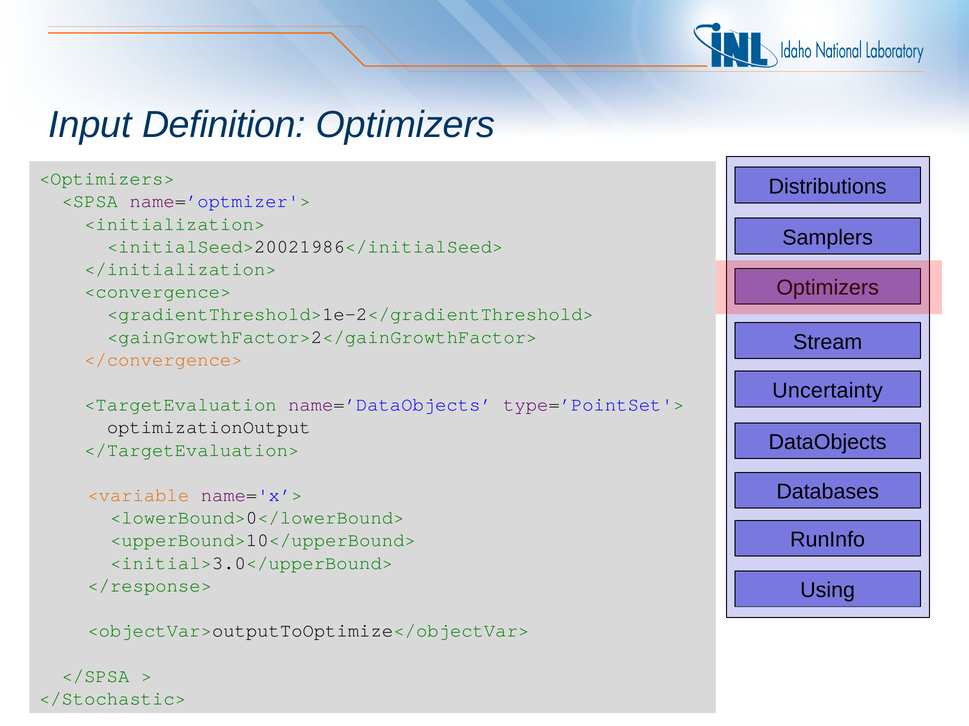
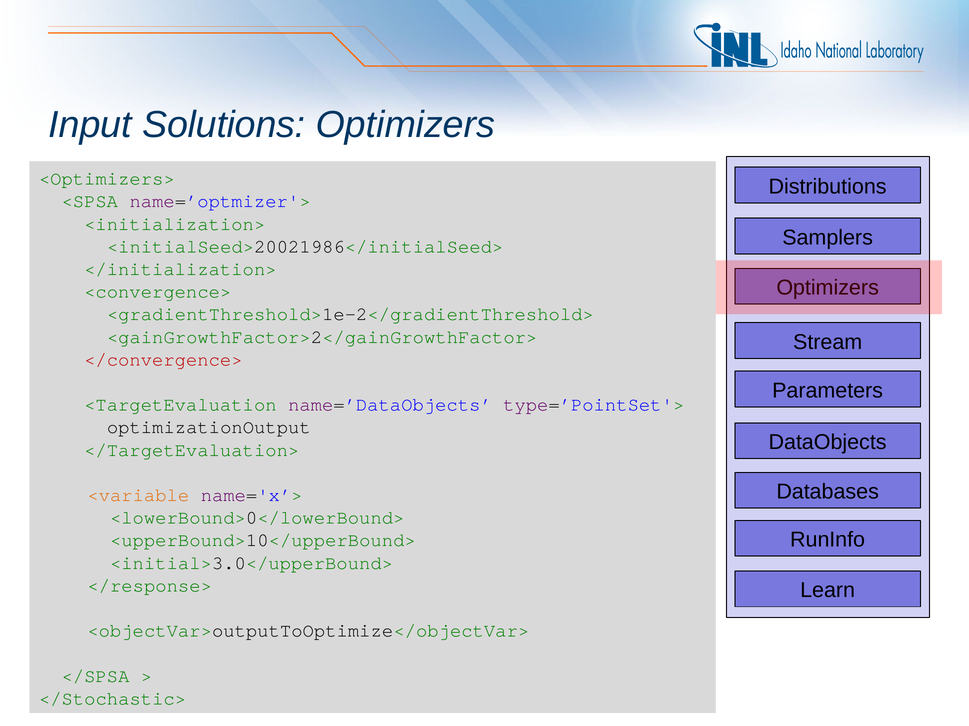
Definition: Definition -> Solutions (224, 125)
</convergence> colour: orange -> red (163, 360)
Uncertainty: Uncertainty -> Parameters (828, 391)
Using: Using -> Learn (828, 591)
